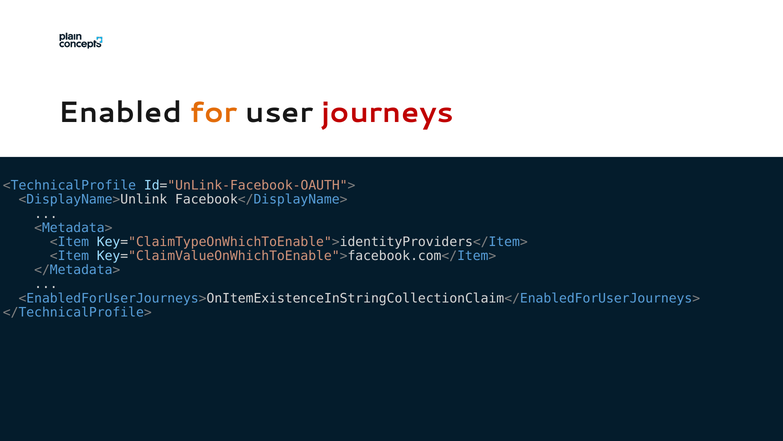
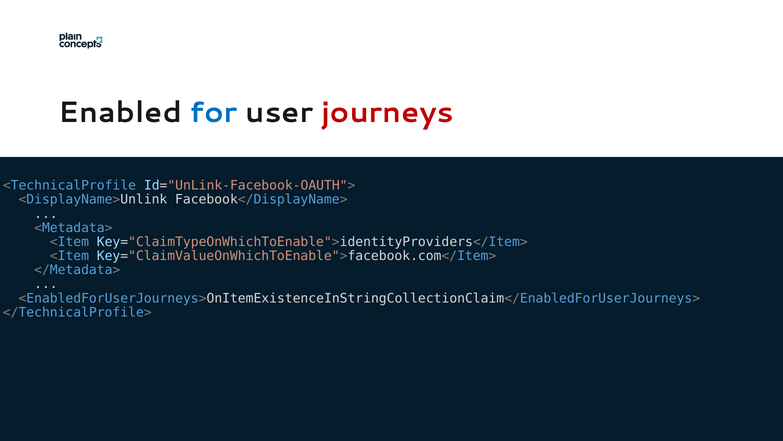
for colour: orange -> blue (214, 112)
